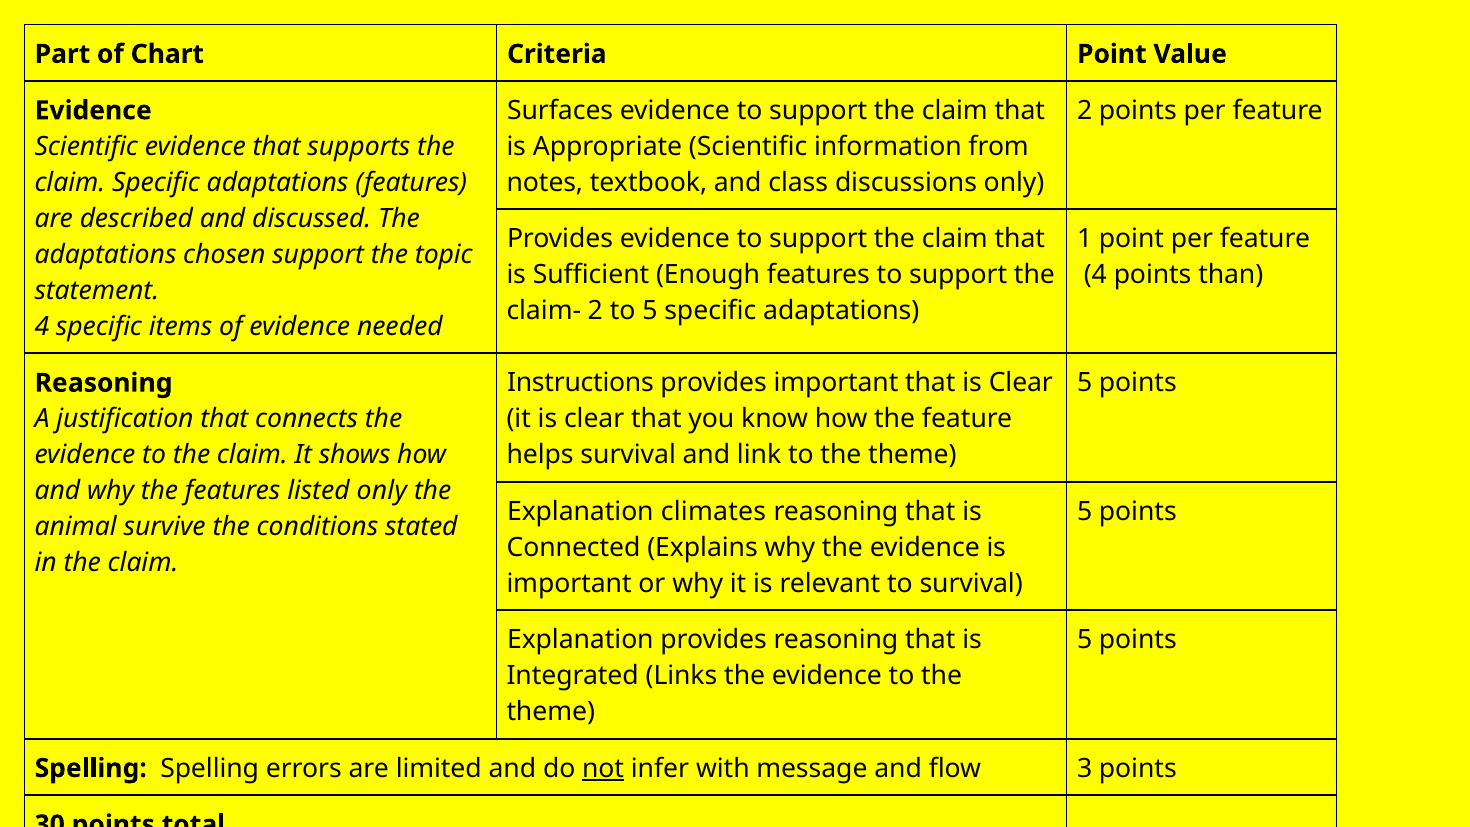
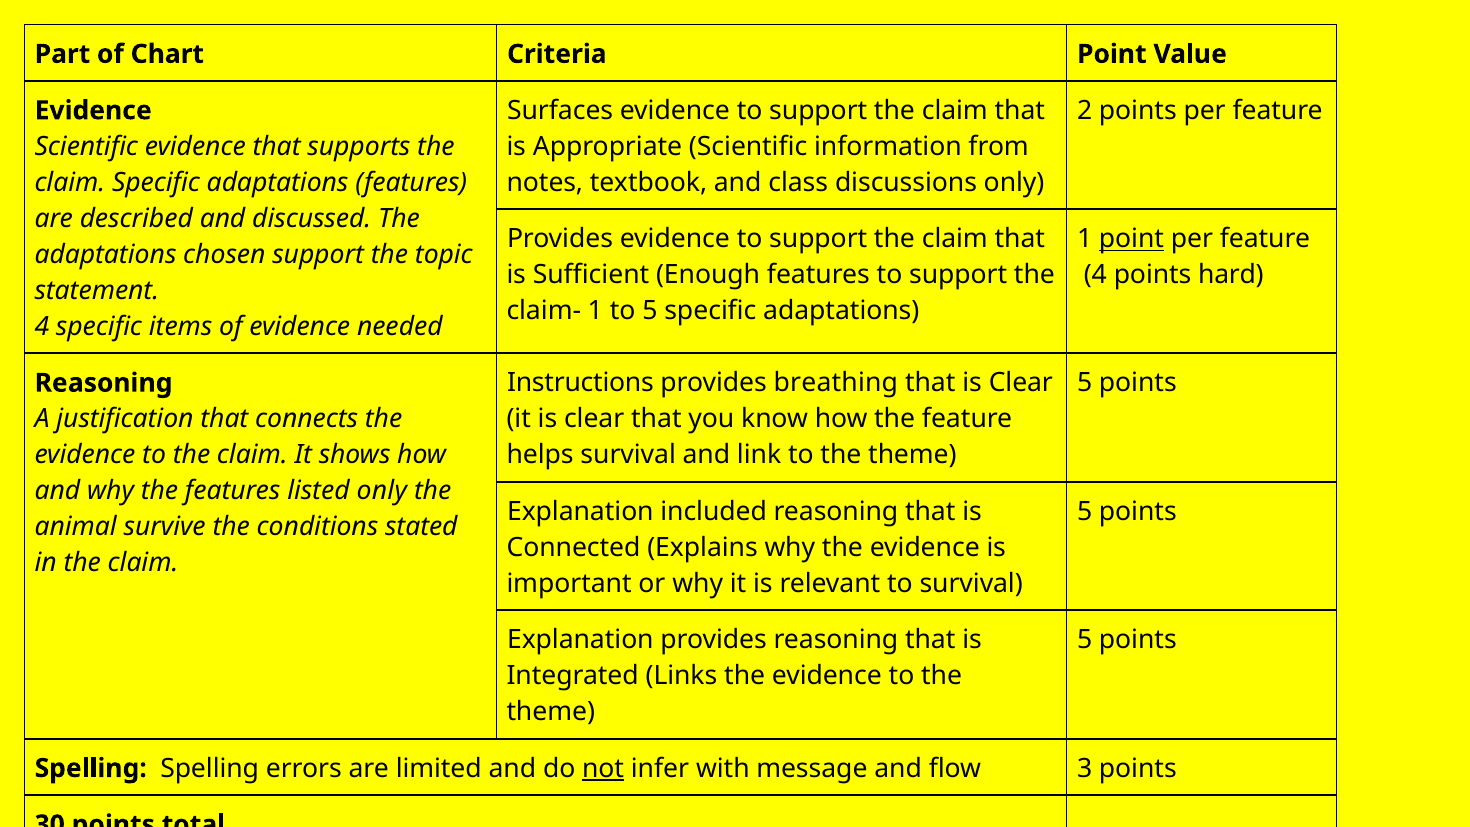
point underline: none -> present (1131, 239)
than: than -> hard (1231, 275)
claim- 2: 2 -> 1 (595, 311)
provides important: important -> breathing (836, 383)
climates: climates -> included (714, 511)
